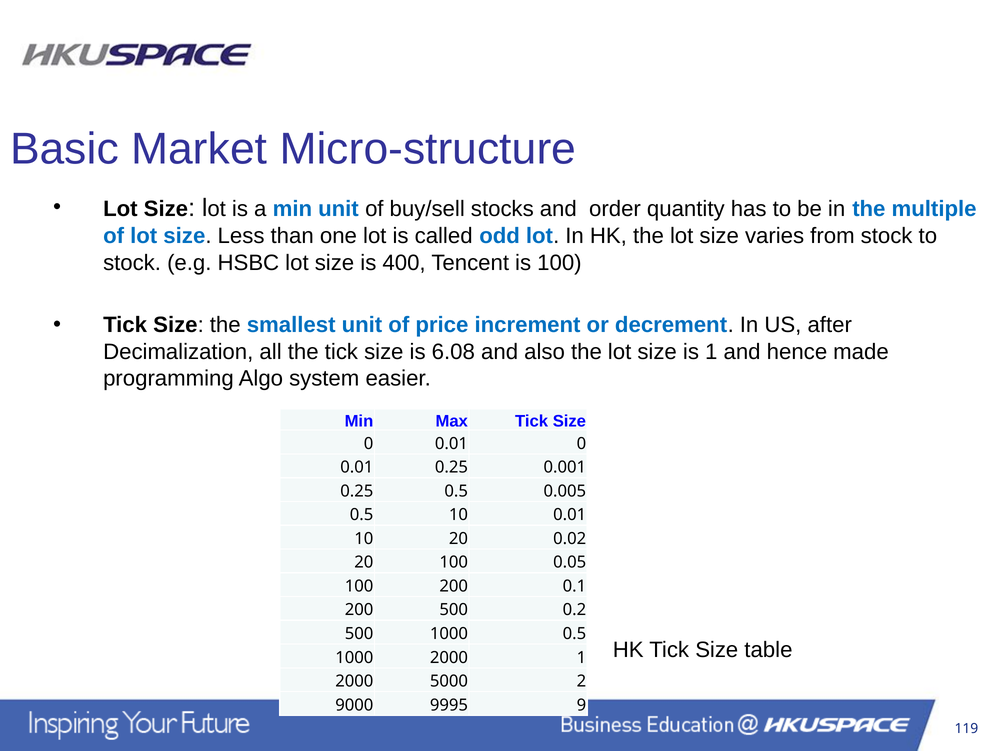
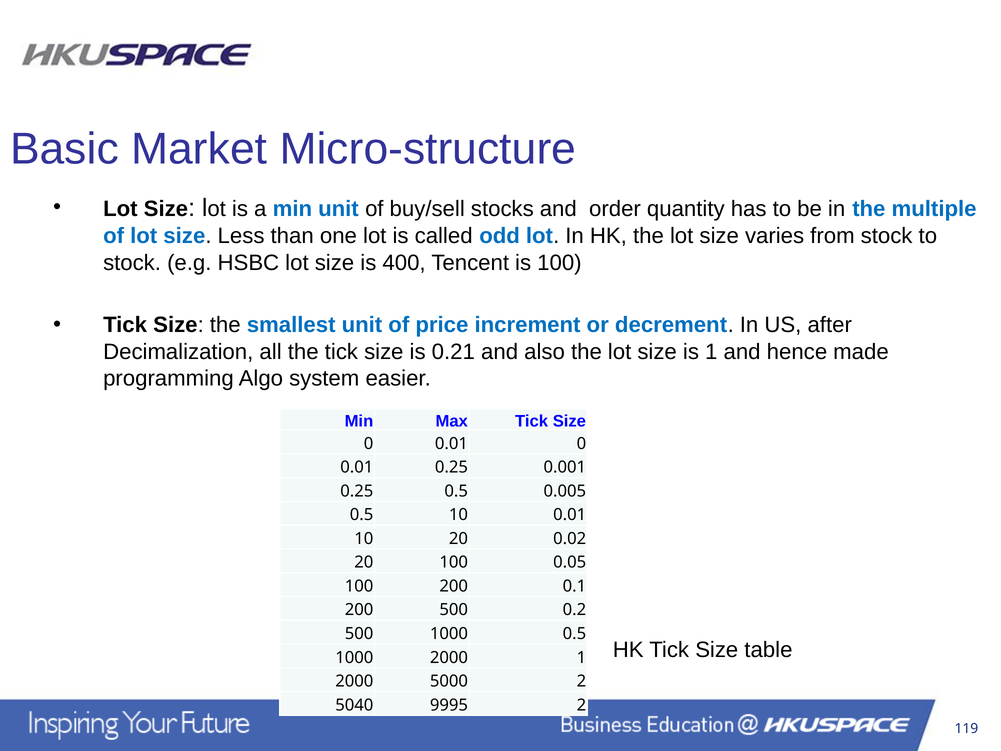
6.08: 6.08 -> 0.21 (453, 352)
9000: 9000 -> 5040 (354, 705)
9995 9: 9 -> 2 (581, 705)
